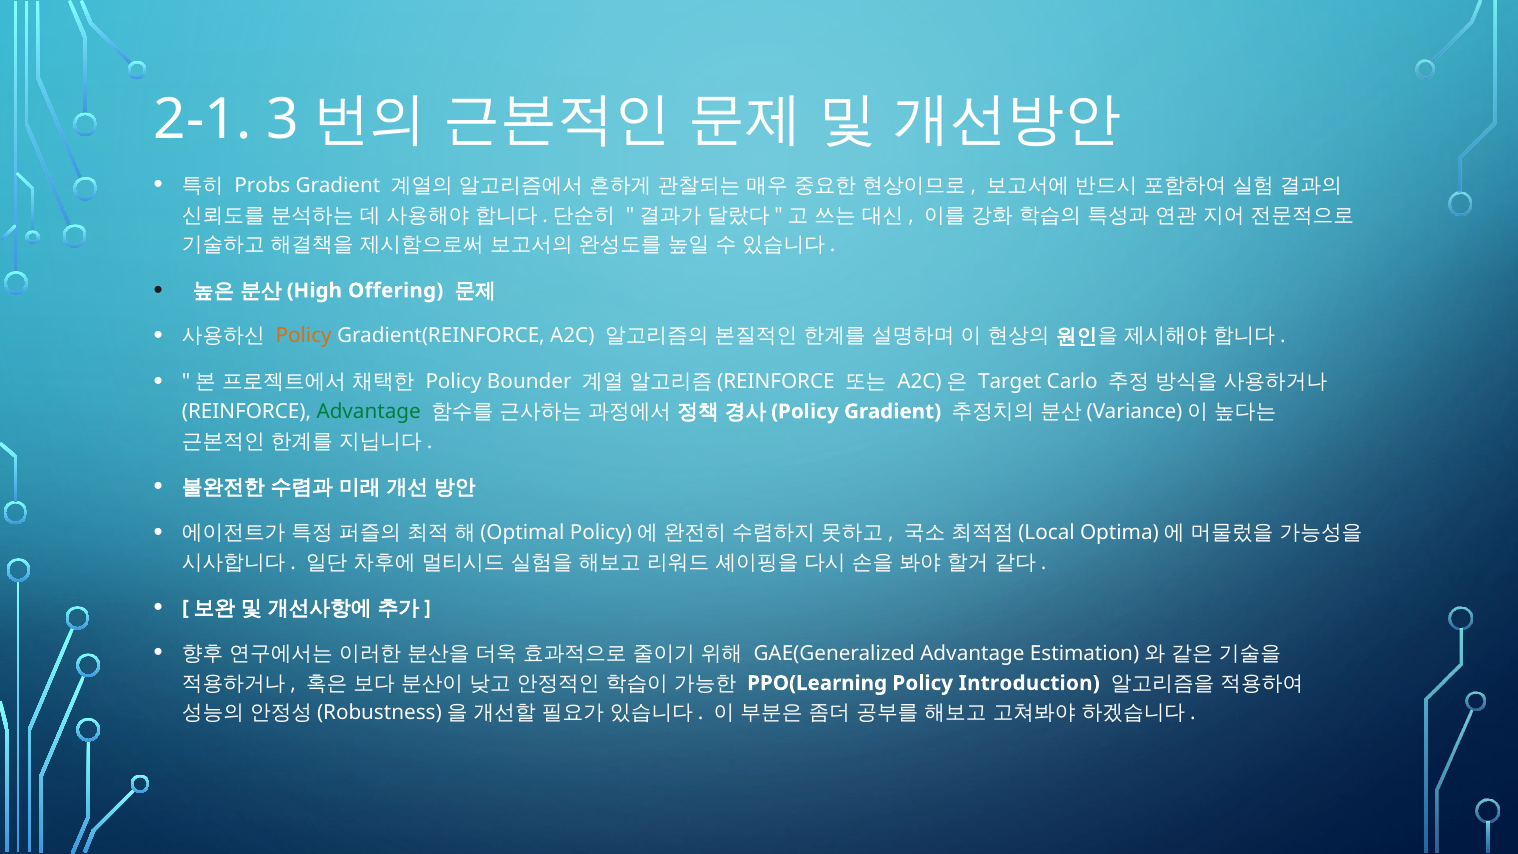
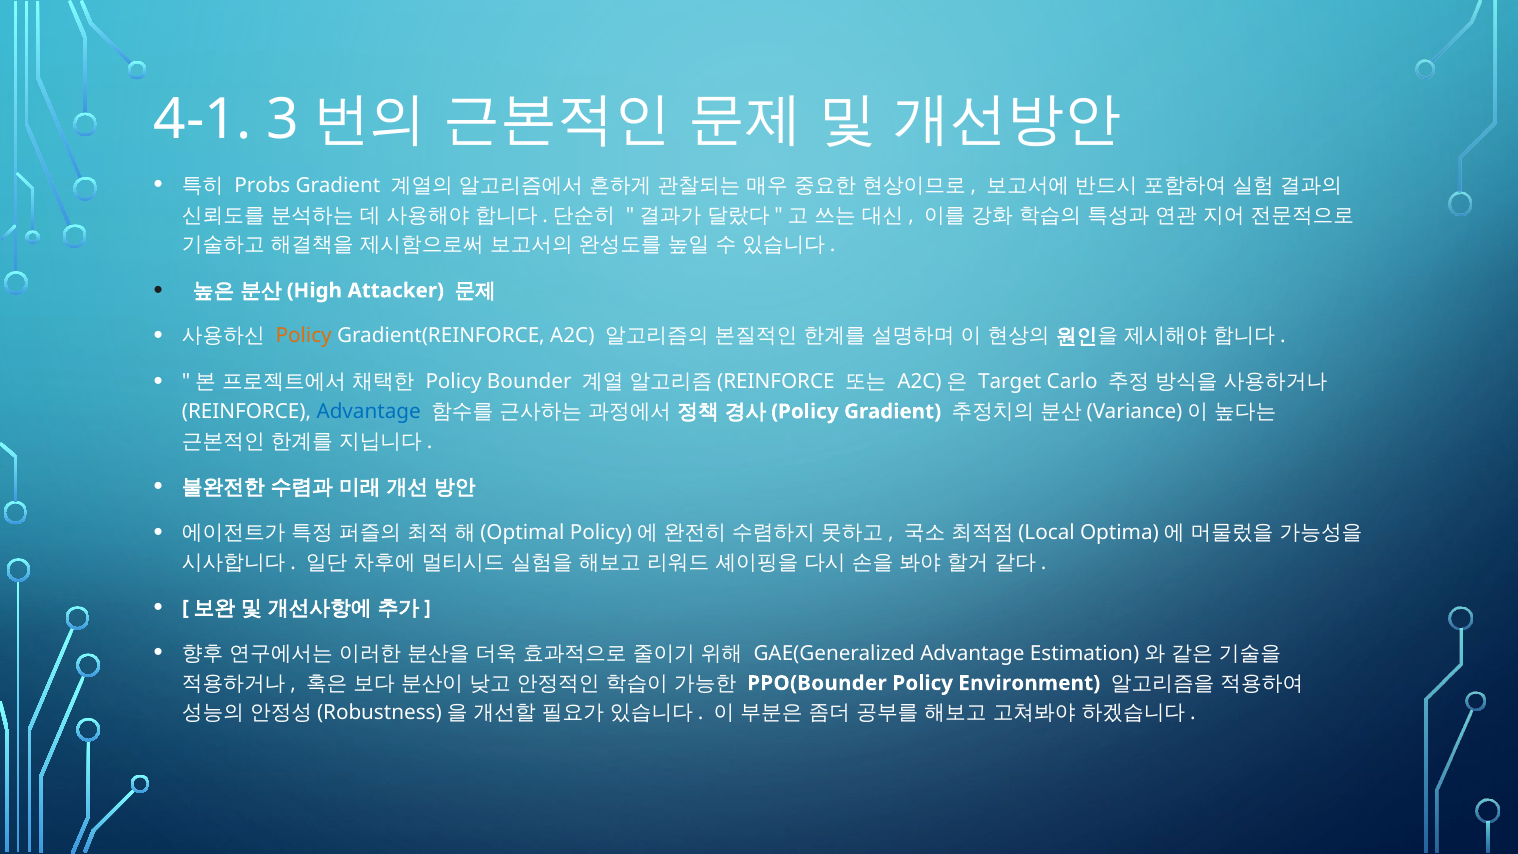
2-1: 2-1 -> 4-1 (203, 119)
Offering: Offering -> Attacker (396, 291)
Advantage colour: green -> blue (369, 411)
PPO(Learning: PPO(Learning -> PPO(Bounder (817, 683)
Introduction: Introduction -> Environment (1029, 683)
